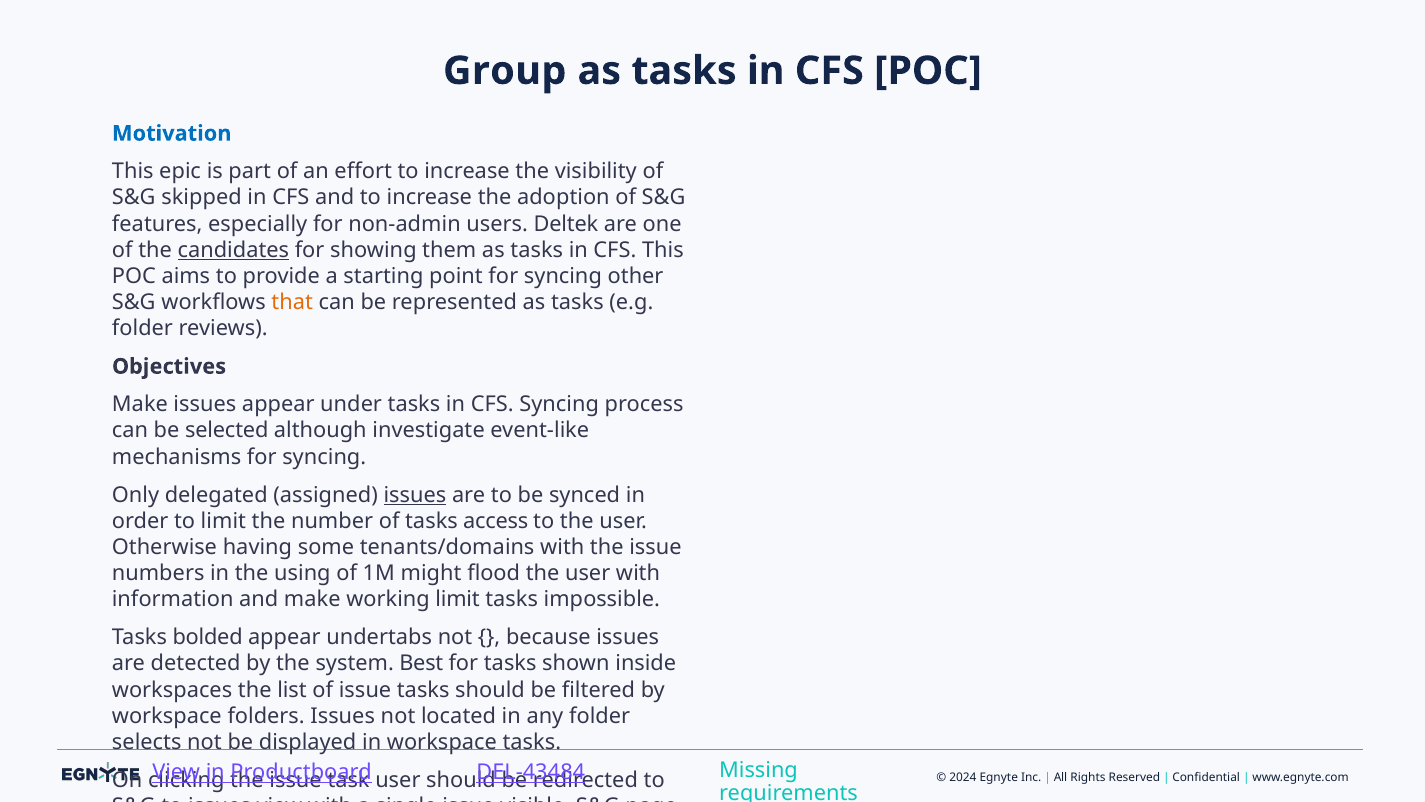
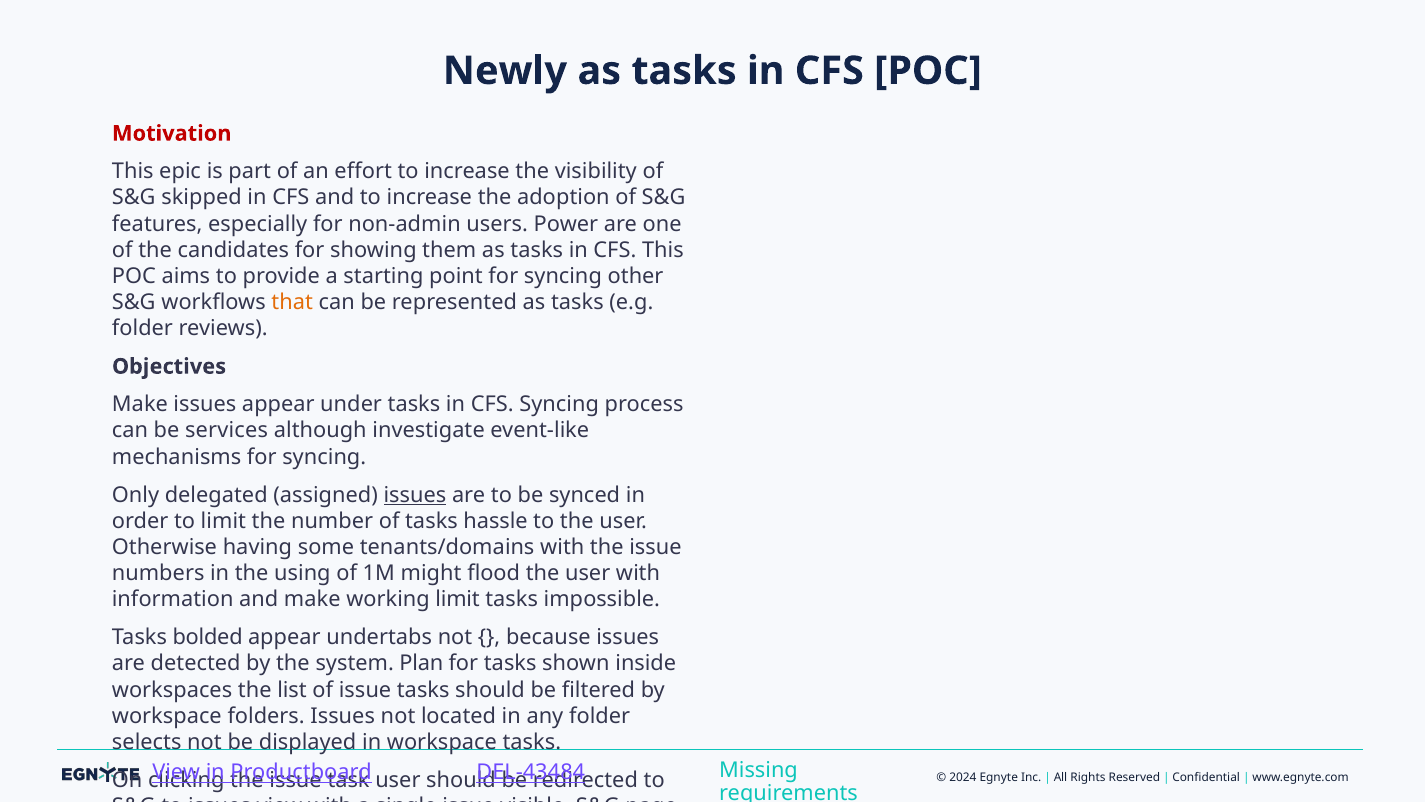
Group: Group -> Newly (505, 71)
Motivation colour: blue -> red (172, 133)
Deltek: Deltek -> Power (566, 224)
candidates underline: present -> none (233, 250)
selected: selected -> services (227, 431)
access: access -> hassle (496, 521)
Best: Best -> Plan (421, 663)
